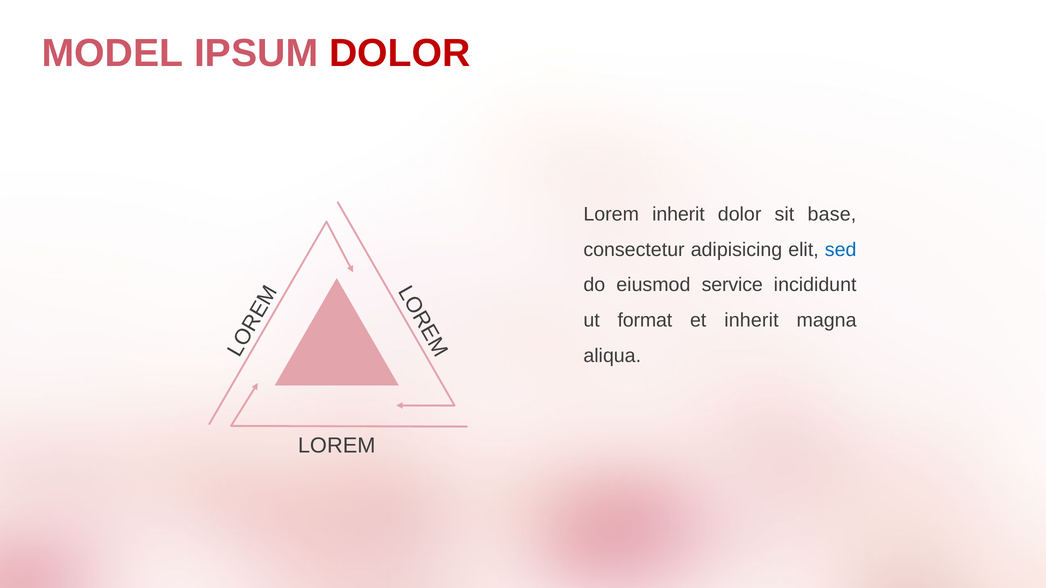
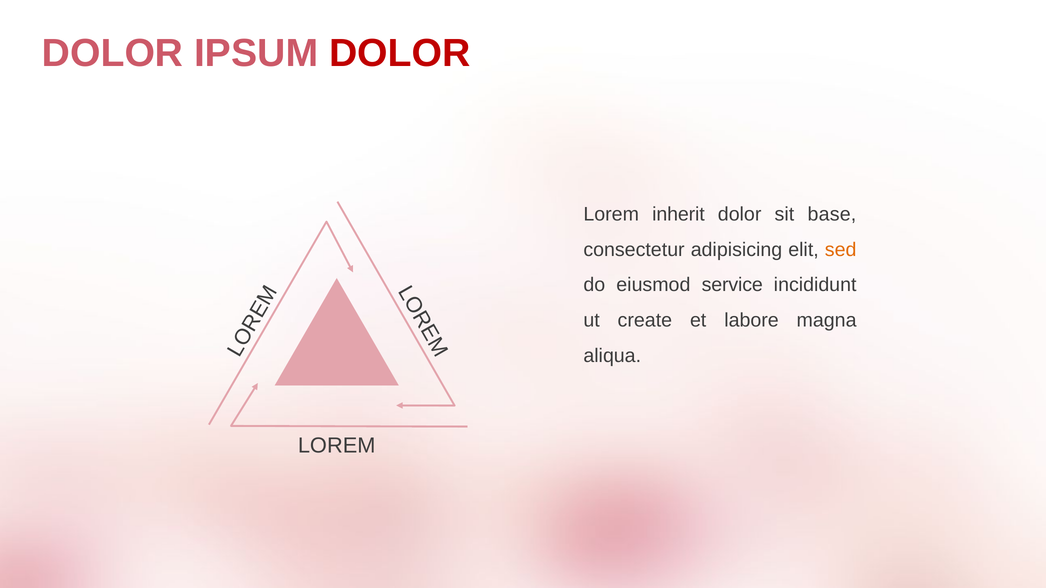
MODEL: MODEL -> DOLOR (113, 54)
sed colour: blue -> orange (841, 250)
format: format -> create (645, 321)
et inherit: inherit -> labore (752, 321)
